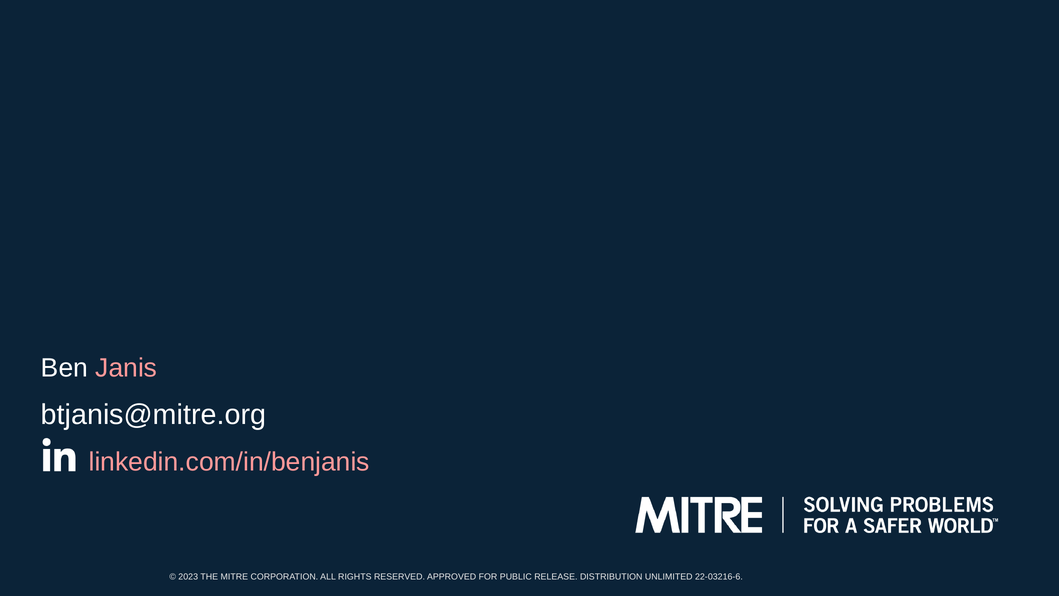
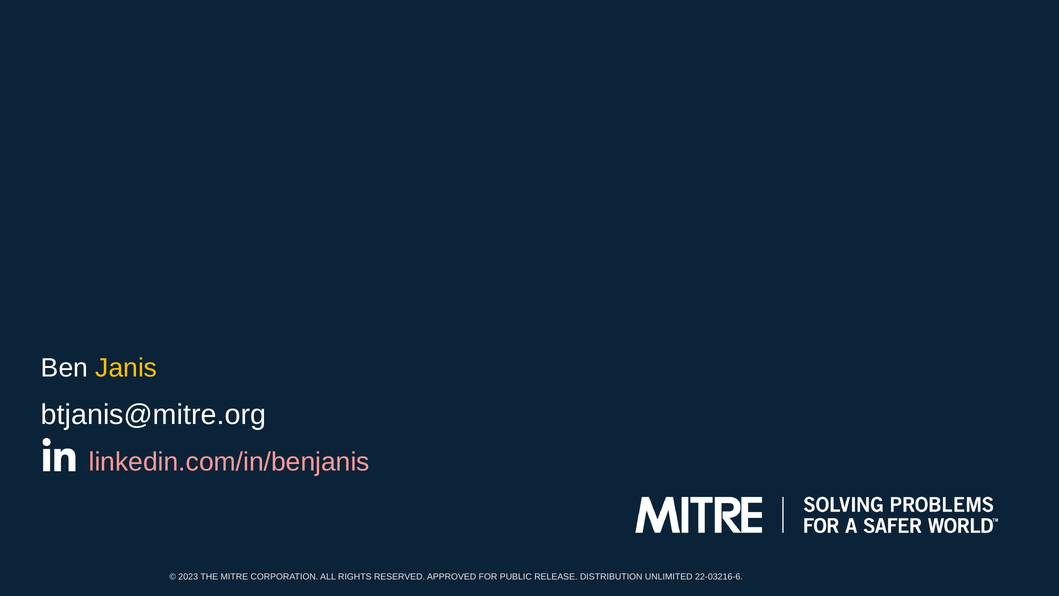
Janis colour: pink -> yellow (126, 368)
